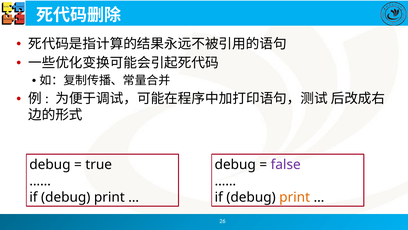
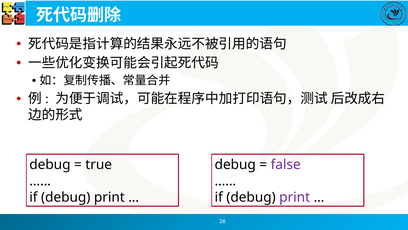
print colour: orange -> purple (295, 197)
